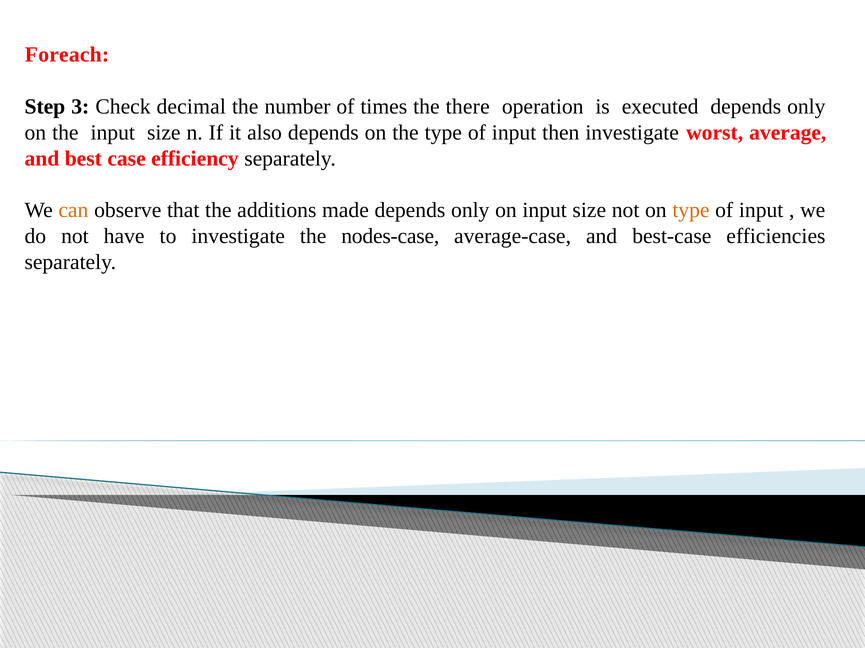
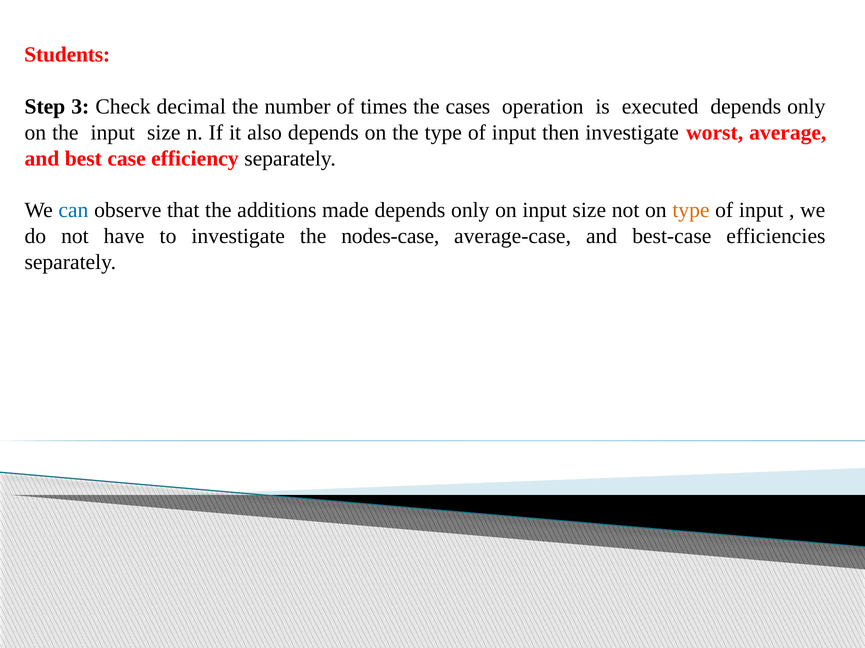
Foreach: Foreach -> Students (67, 55)
there: there -> cases (468, 107)
can colour: orange -> blue (73, 210)
